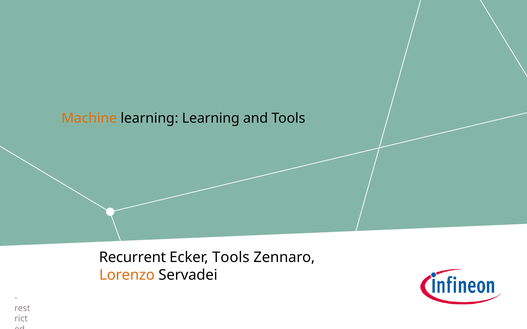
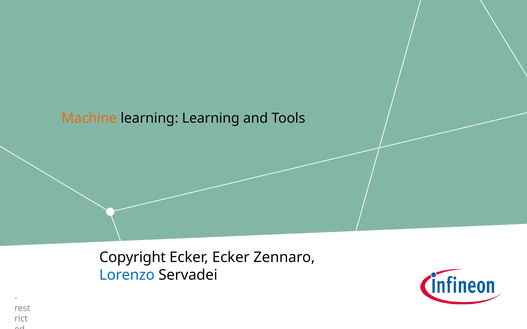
Recurrent: Recurrent -> Copyright (132, 258)
Ecker Tools: Tools -> Ecker (231, 258)
Lorenzo colour: orange -> blue (127, 275)
